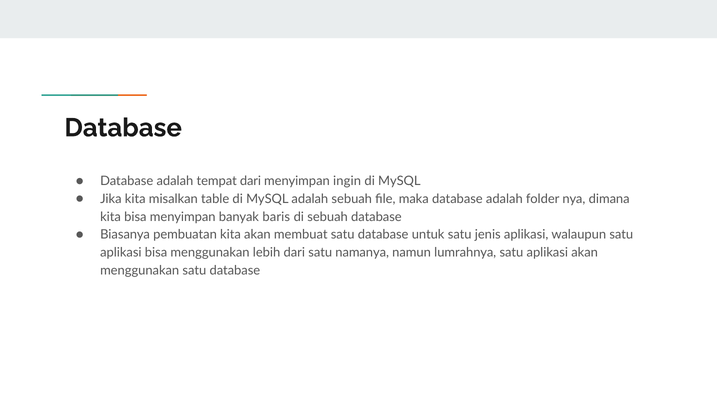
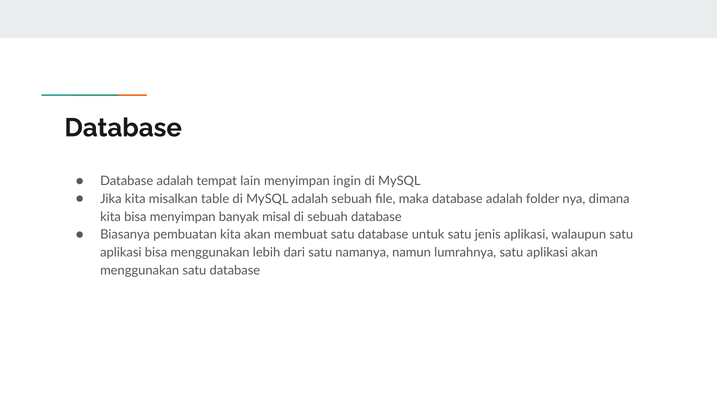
tempat dari: dari -> lain (250, 181)
baris: baris -> misal (276, 217)
